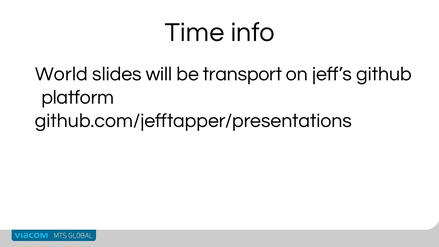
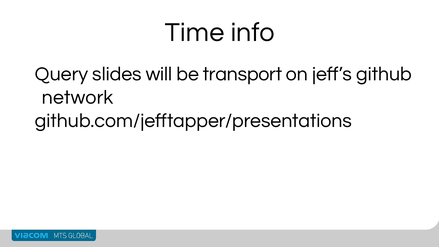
World: World -> Query (62, 74)
platform: platform -> network (78, 97)
